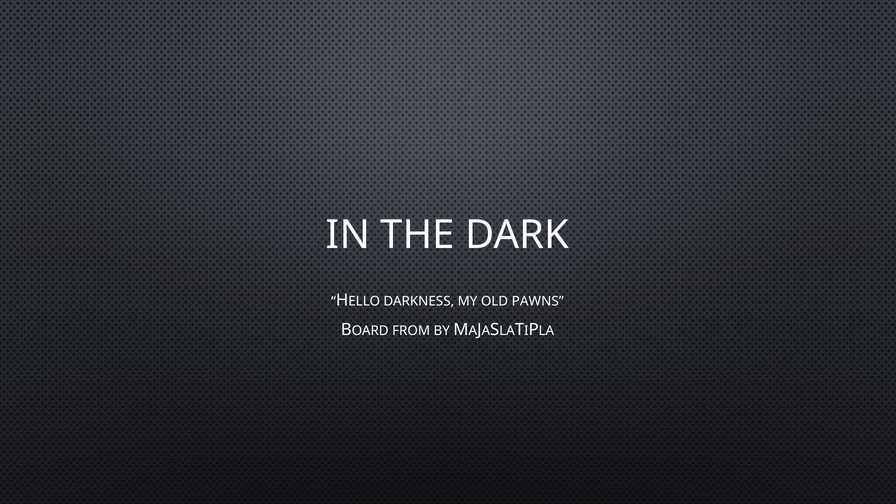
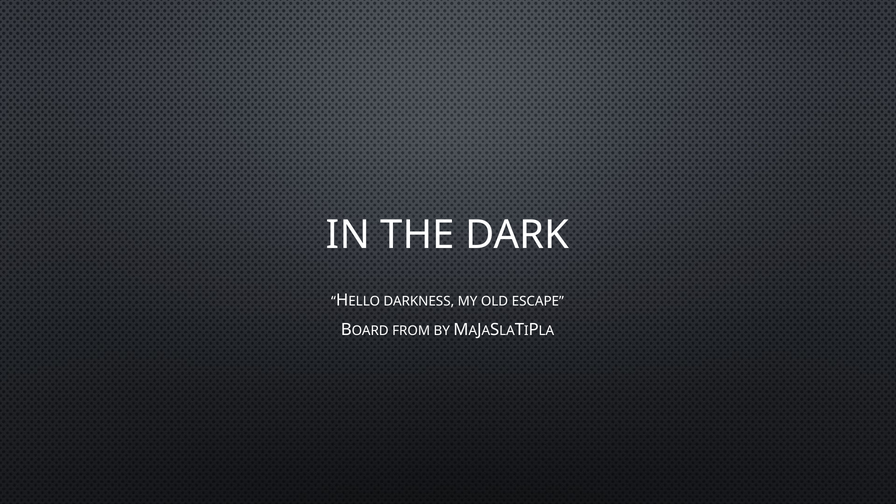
PAWNS: PAWNS -> ESCAPE (538, 301)
